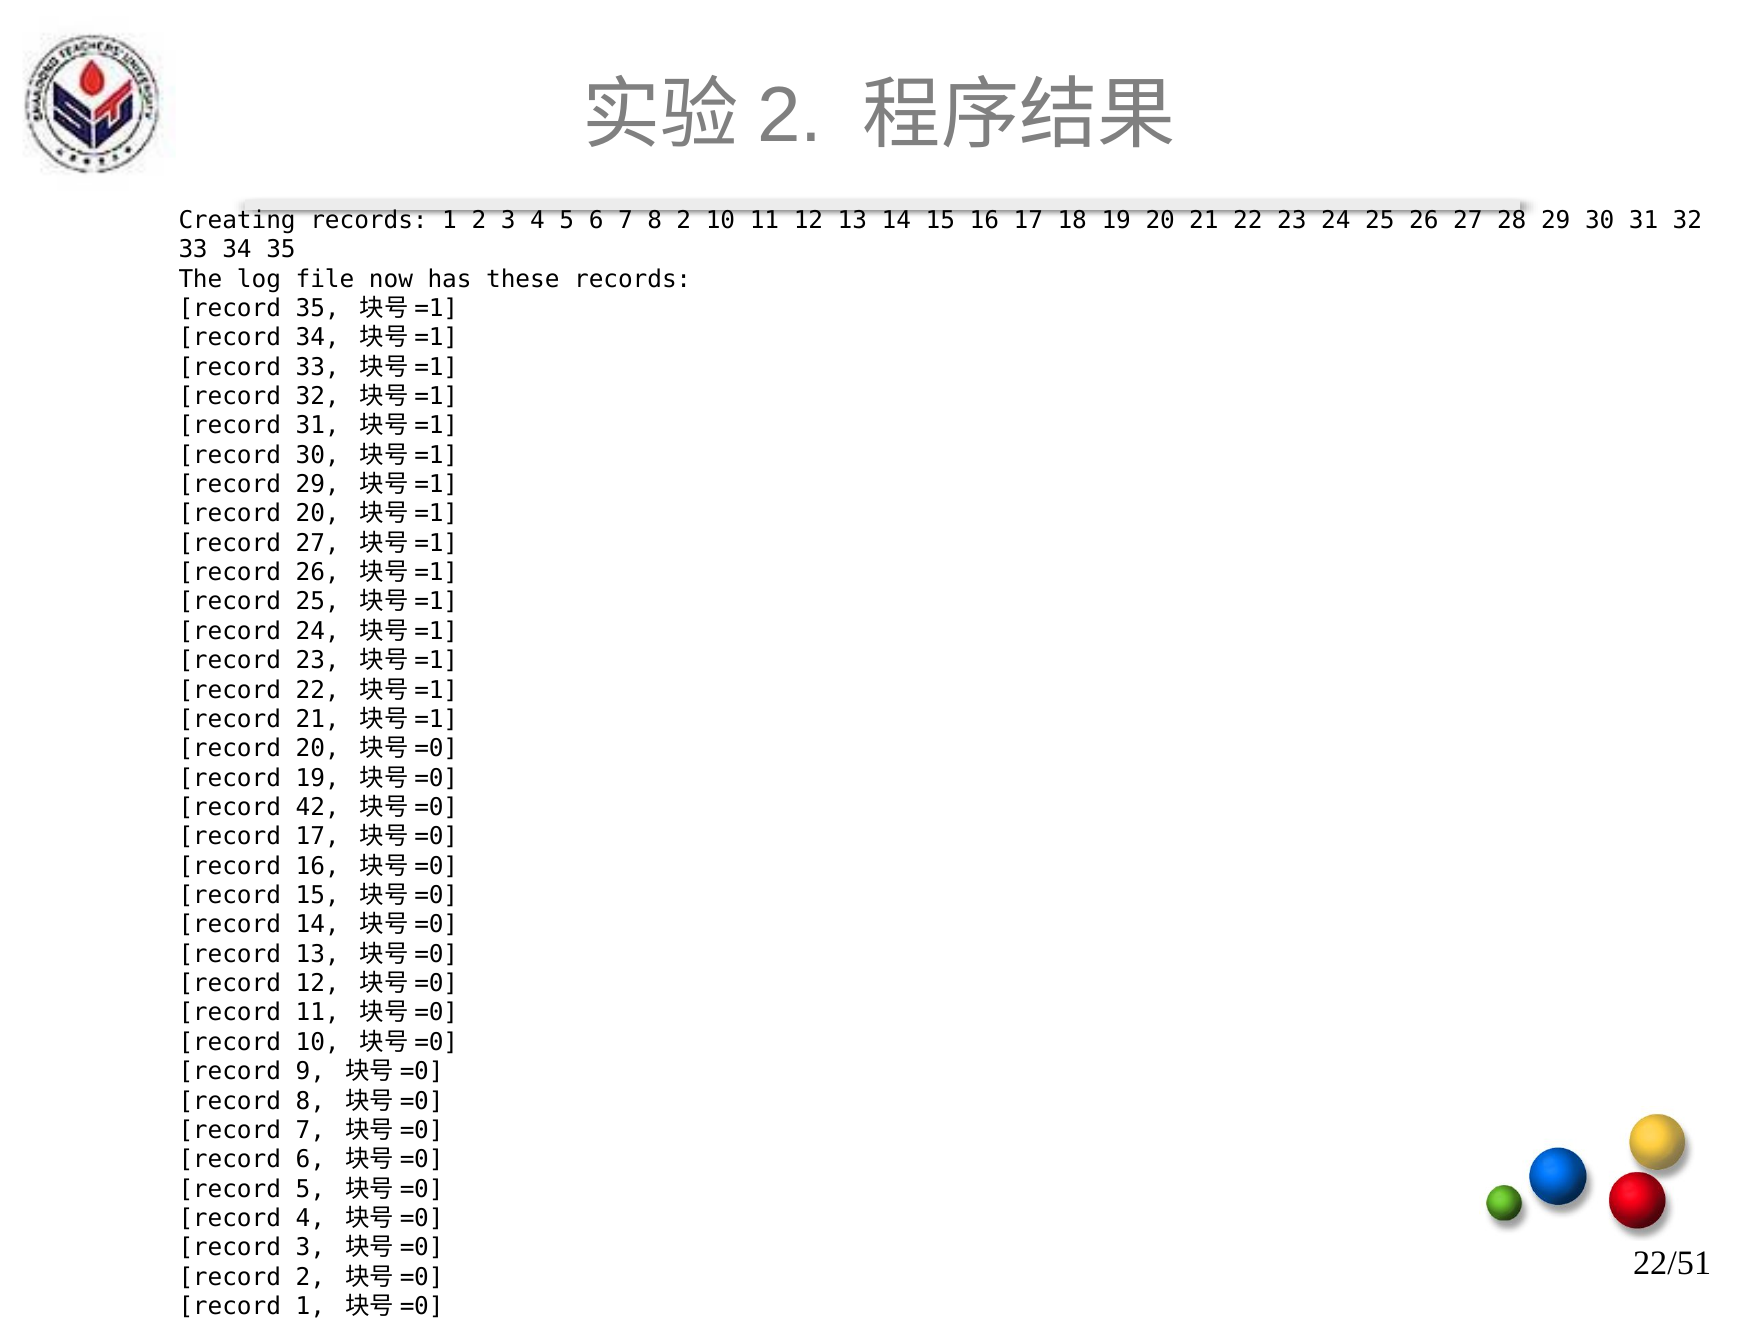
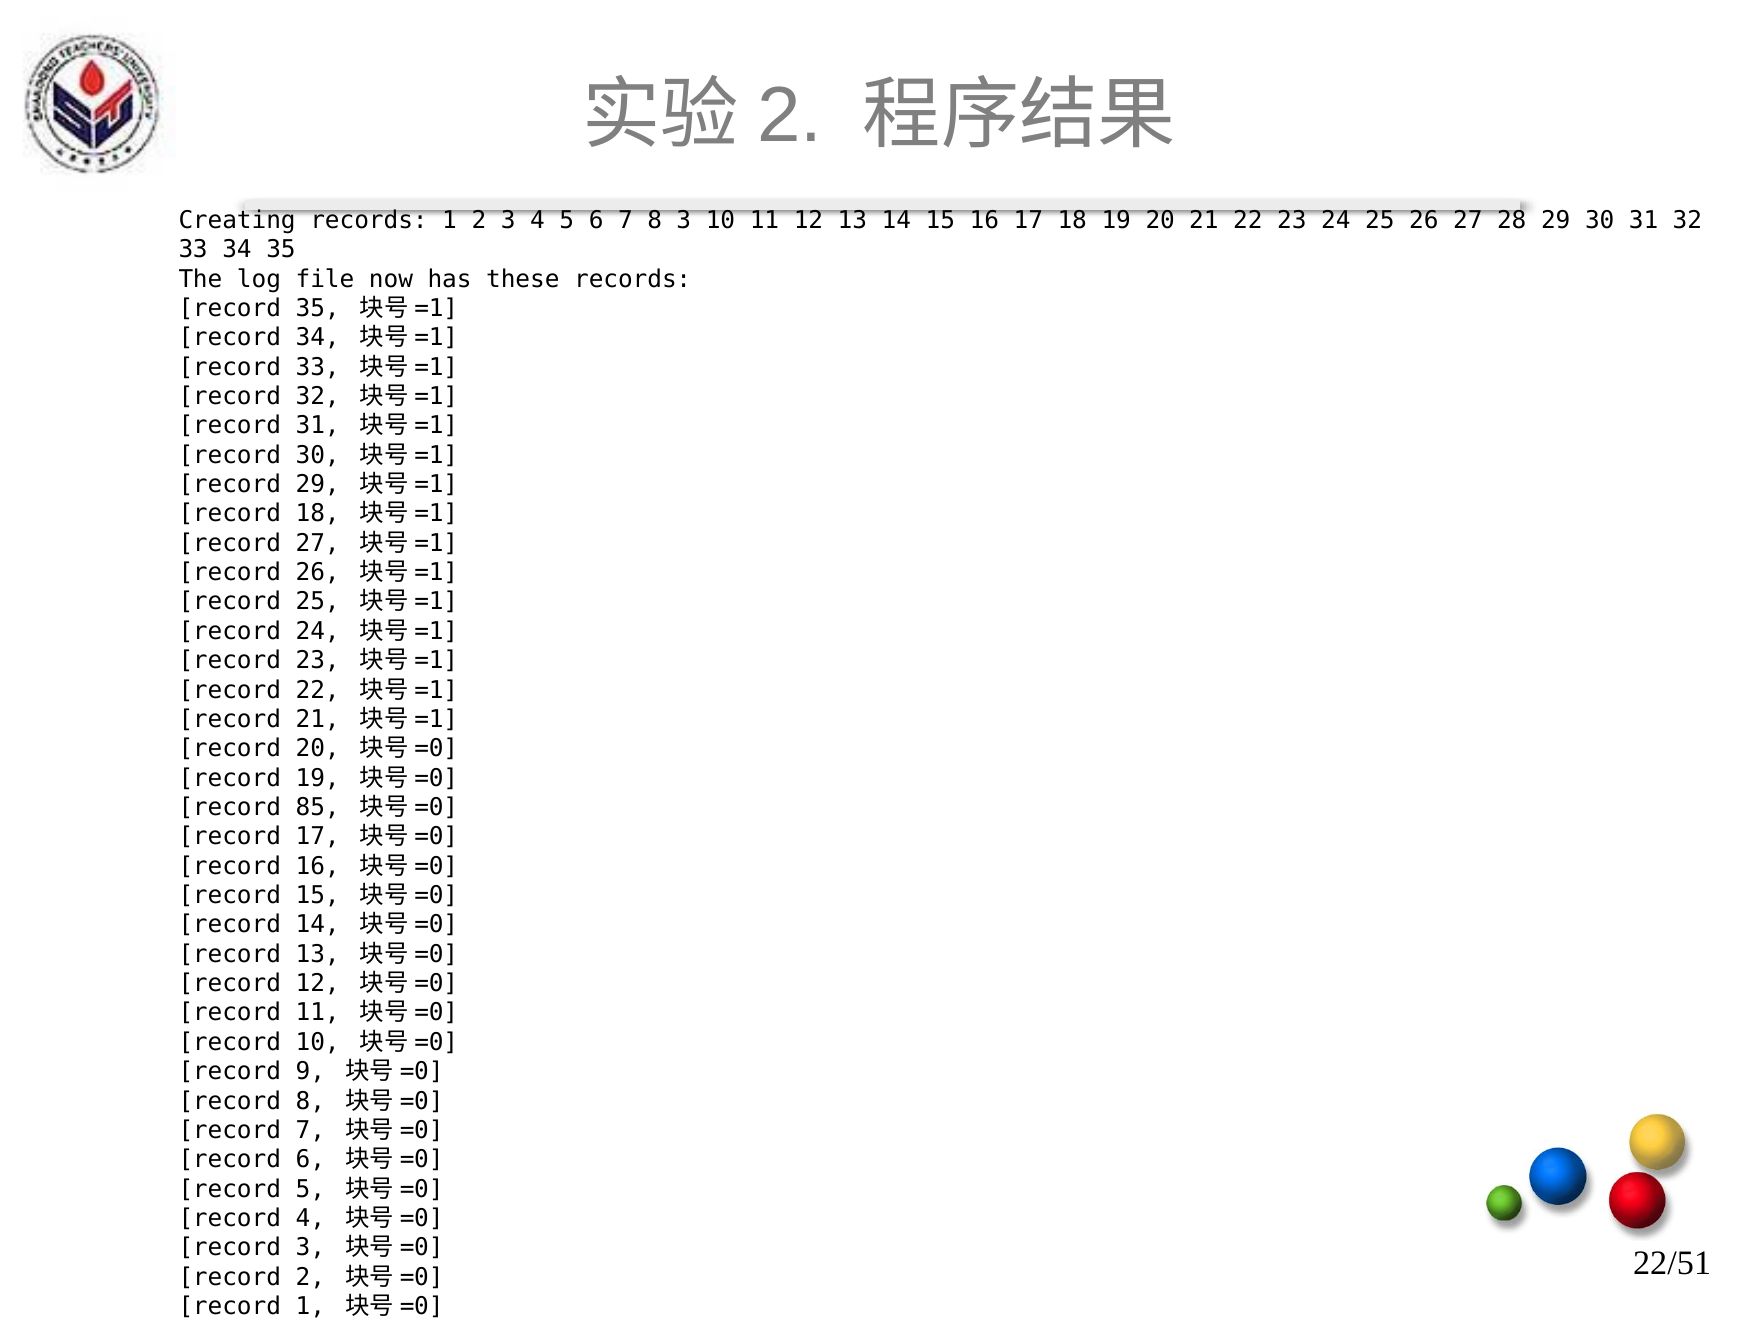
8 2: 2 -> 3 (684, 220)
20: 20 -> 18 (318, 514)
42: 42 -> 85 (318, 807)
